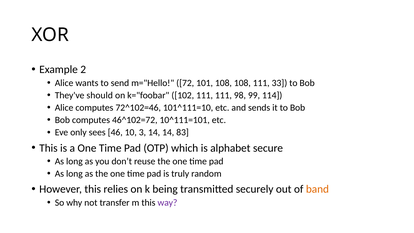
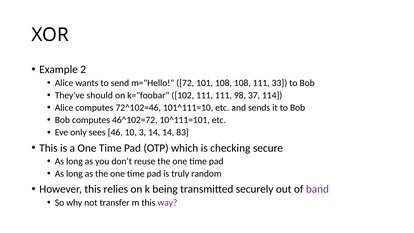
99: 99 -> 37 (254, 95)
alphabet: alphabet -> checking (230, 148)
band colour: orange -> purple (317, 189)
